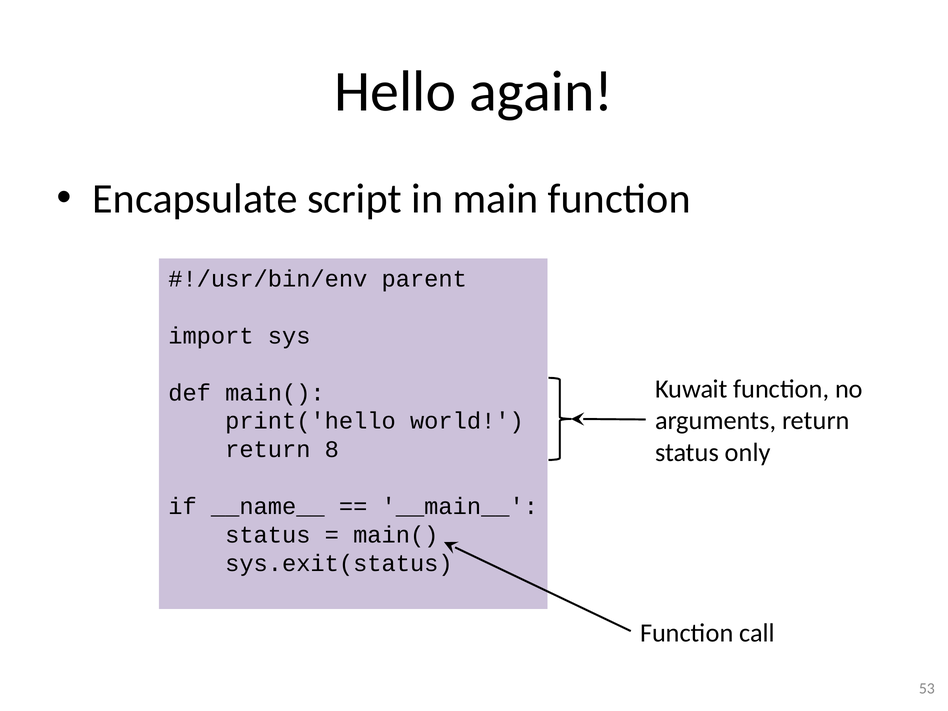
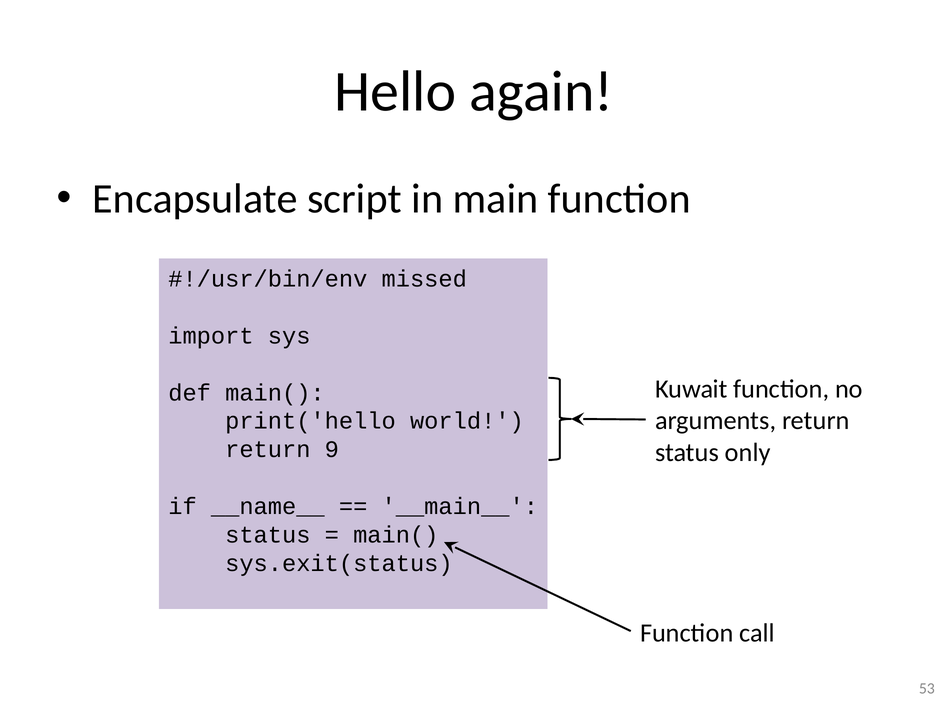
parent: parent -> missed (424, 279)
8: 8 -> 9 (332, 450)
